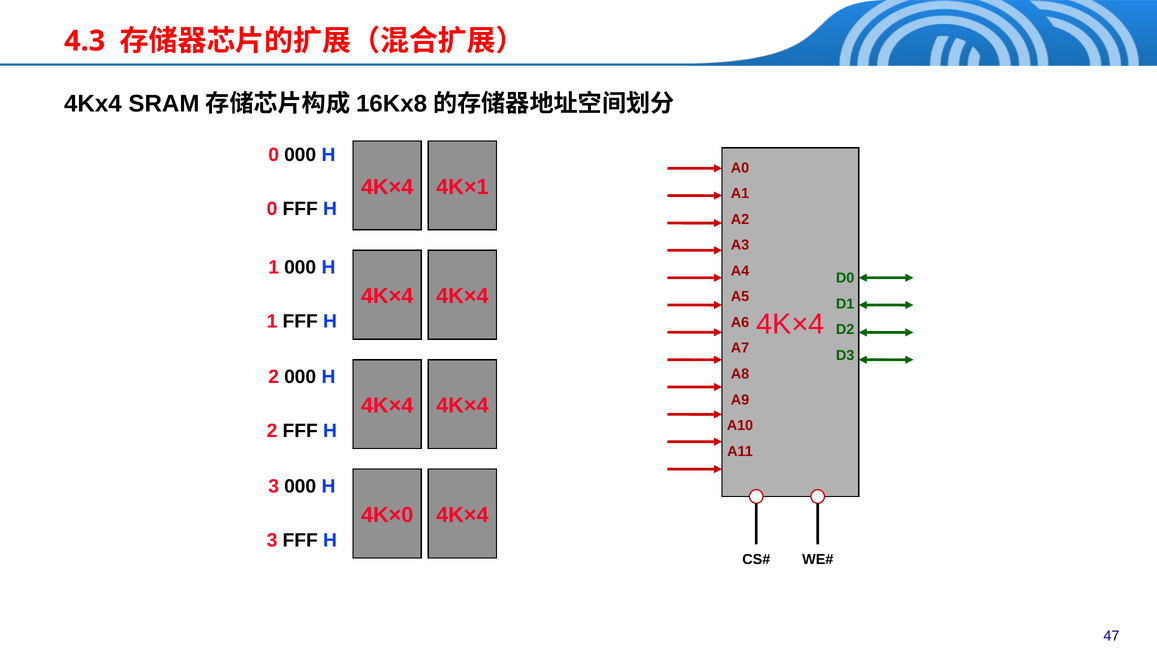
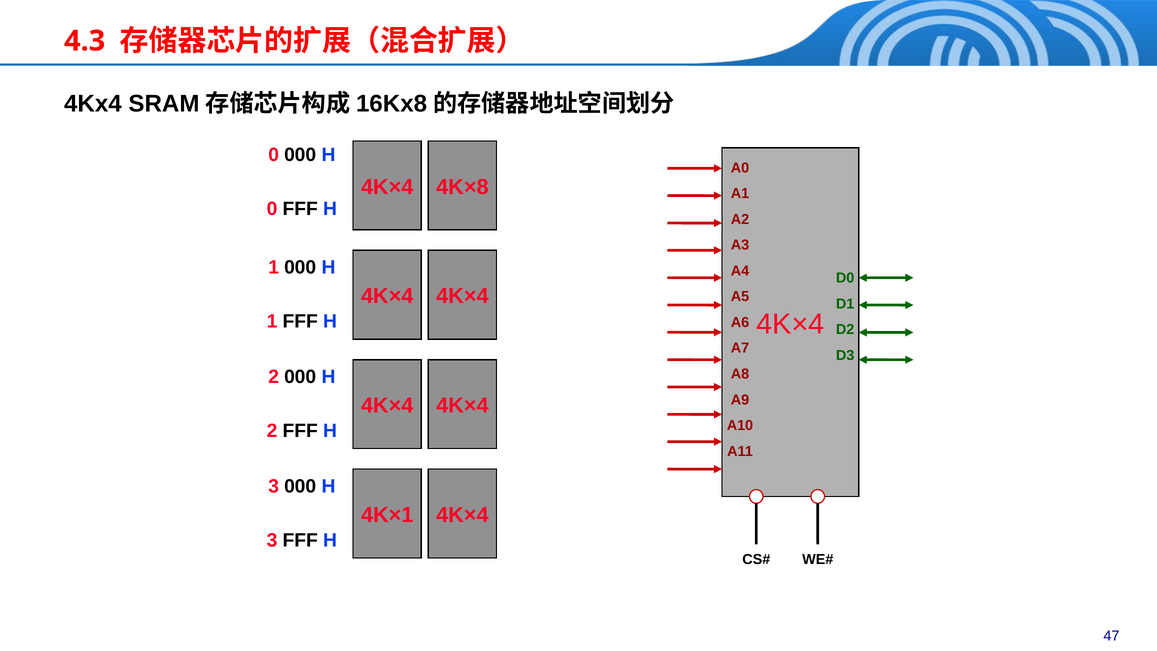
4K×1: 4K×1 -> 4K×8 (462, 187)
4K×0: 4K×0 -> 4K×1 (387, 515)
